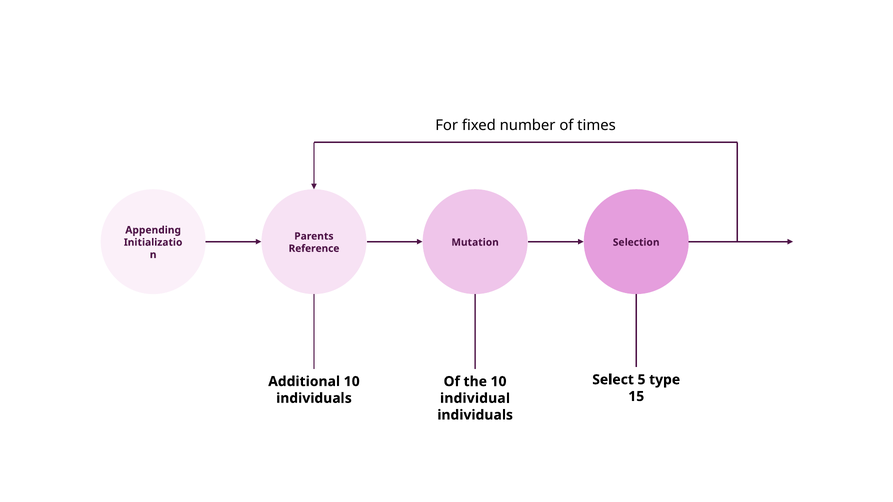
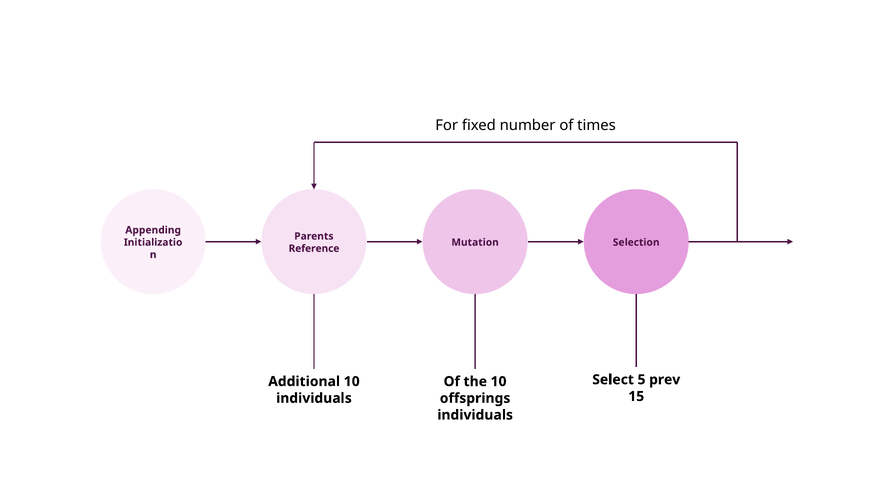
type: type -> prev (665, 380)
individual: individual -> offsprings (475, 399)
